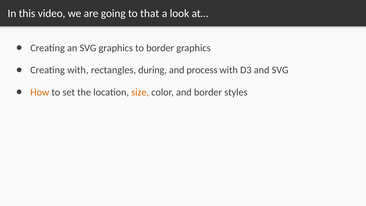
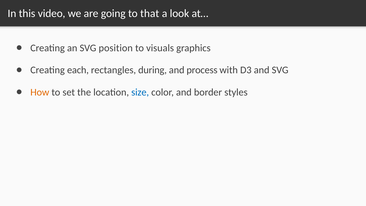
SVG graphics: graphics -> position (116, 48)
to border: border -> visuals (160, 48)
Creating with: with -> each (78, 70)
size colour: orange -> blue (140, 92)
